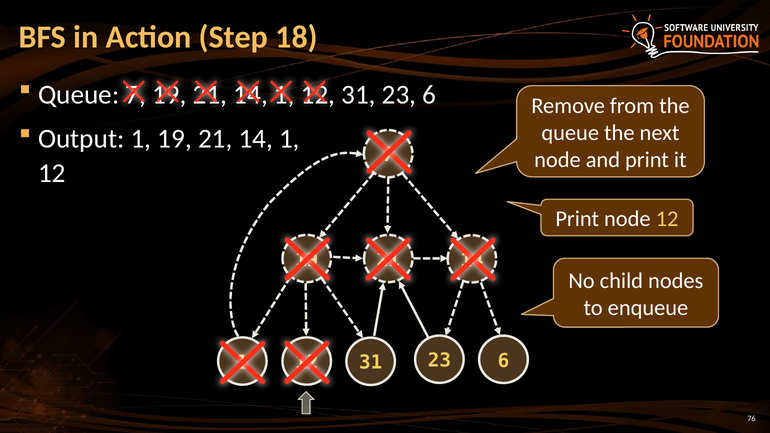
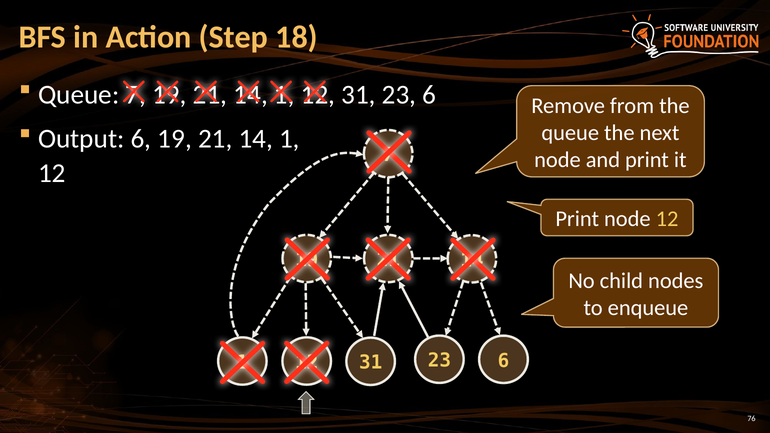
Output 1: 1 -> 6 (141, 139)
